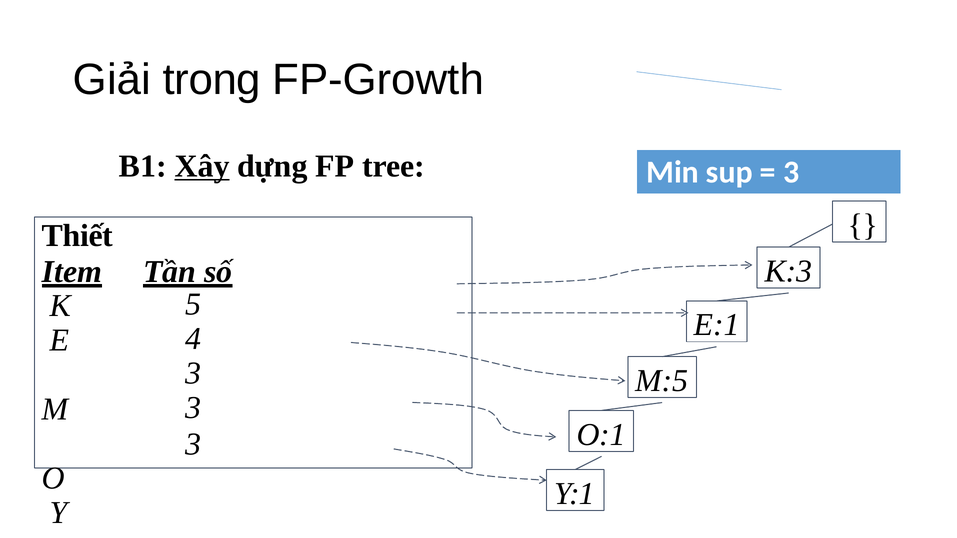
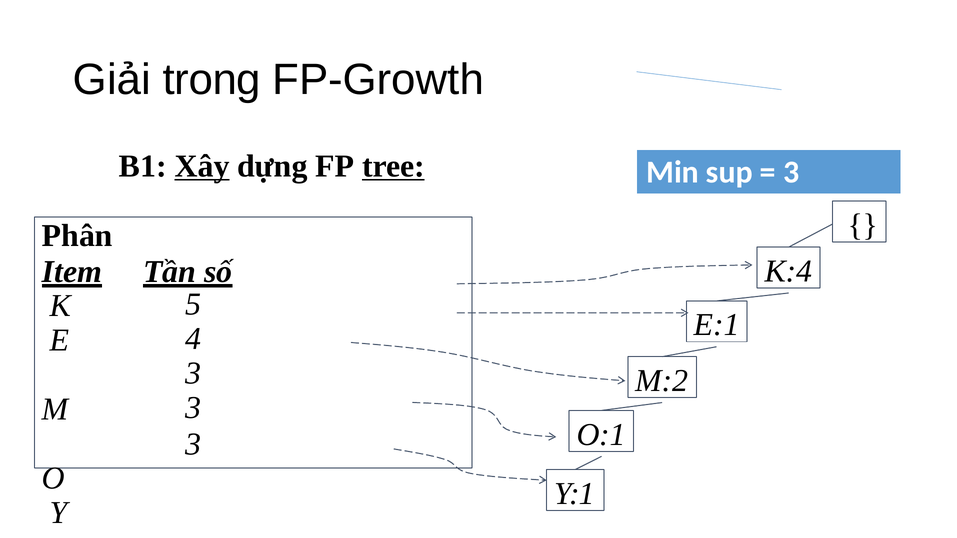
tree underline: none -> present (393, 166)
Thiết: Thiết -> Phân (77, 236)
K:3: K:3 -> K:4 (788, 271)
M:5: M:5 -> M:2 (662, 381)
